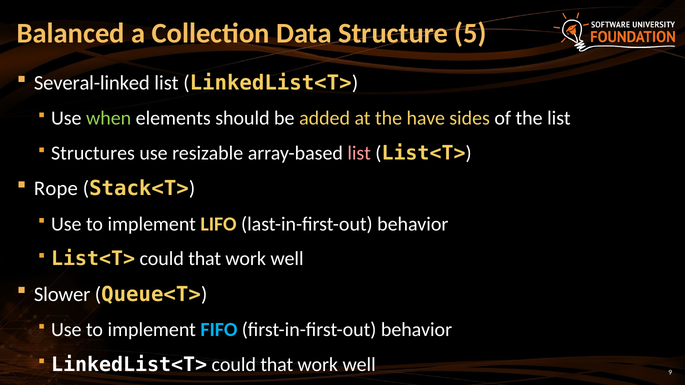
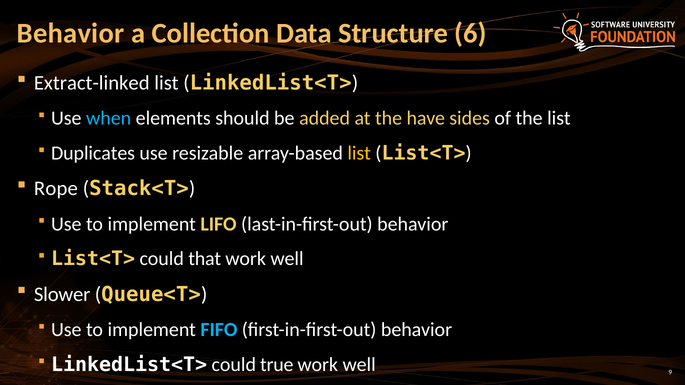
Balanced: Balanced -> Behavior (71, 33)
5: 5 -> 6 (471, 33)
Several-linked: Several-linked -> Extract-linked (92, 83)
when colour: light green -> light blue (109, 118)
Structures: Structures -> Duplicates (93, 153)
list colour: pink -> yellow (359, 153)
that: that -> true (277, 365)
